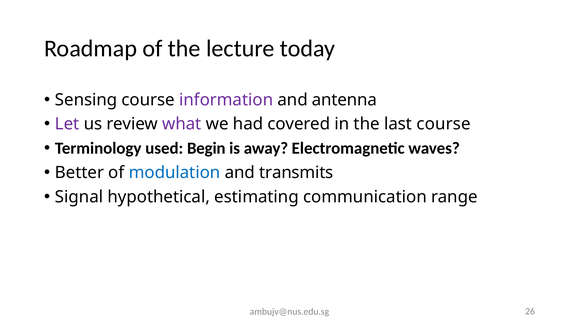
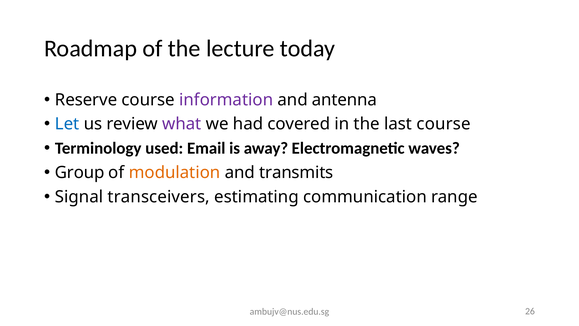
Sensing: Sensing -> Reserve (86, 100)
Let colour: purple -> blue (67, 124)
Begin: Begin -> Email (206, 148)
Better: Better -> Group (80, 172)
modulation colour: blue -> orange (175, 172)
hypothetical: hypothetical -> transceivers (159, 197)
